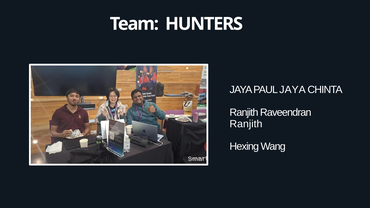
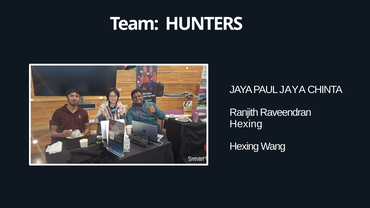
Ranjith: Ranjith -> Hexing (246, 124)
